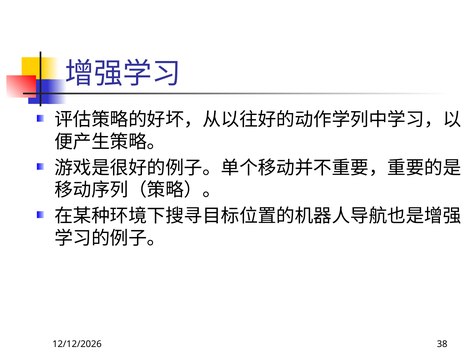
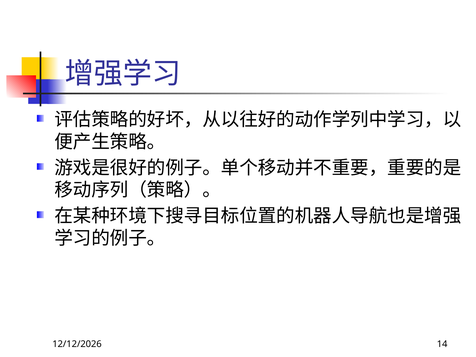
38: 38 -> 14 (442, 344)
